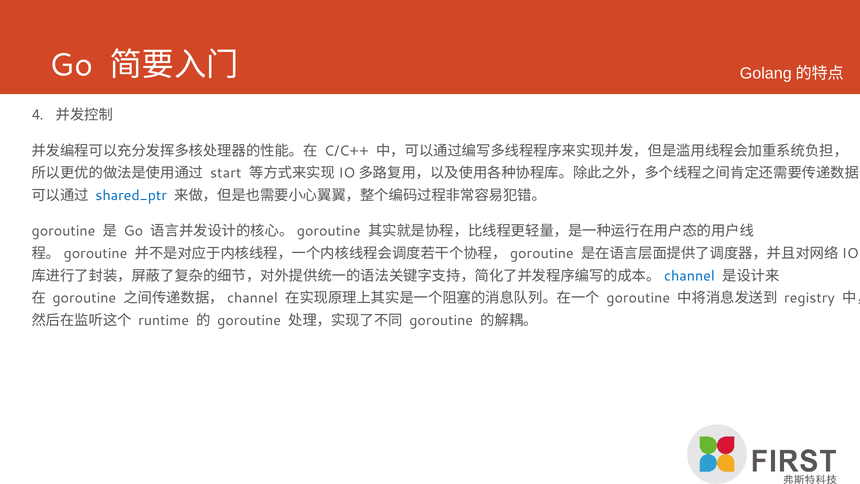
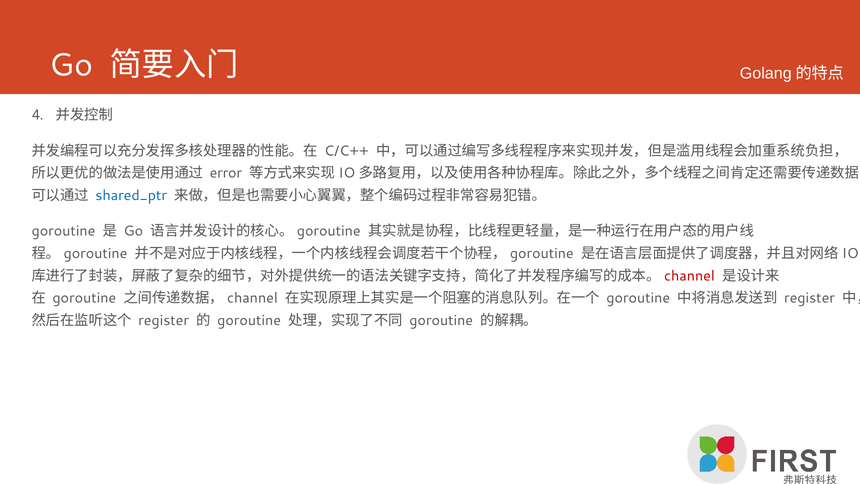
start: start -> error (226, 173)
channel colour: blue -> red (689, 276)
registry: registry -> register (810, 298)
runtime: runtime -> register (164, 320)
